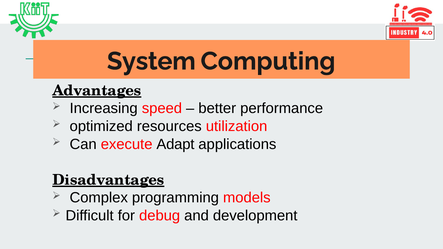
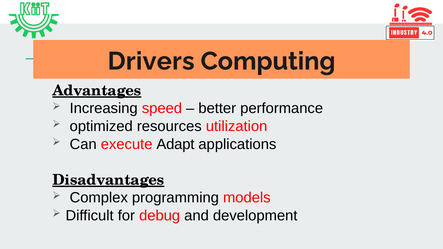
System: System -> Drivers (151, 61)
